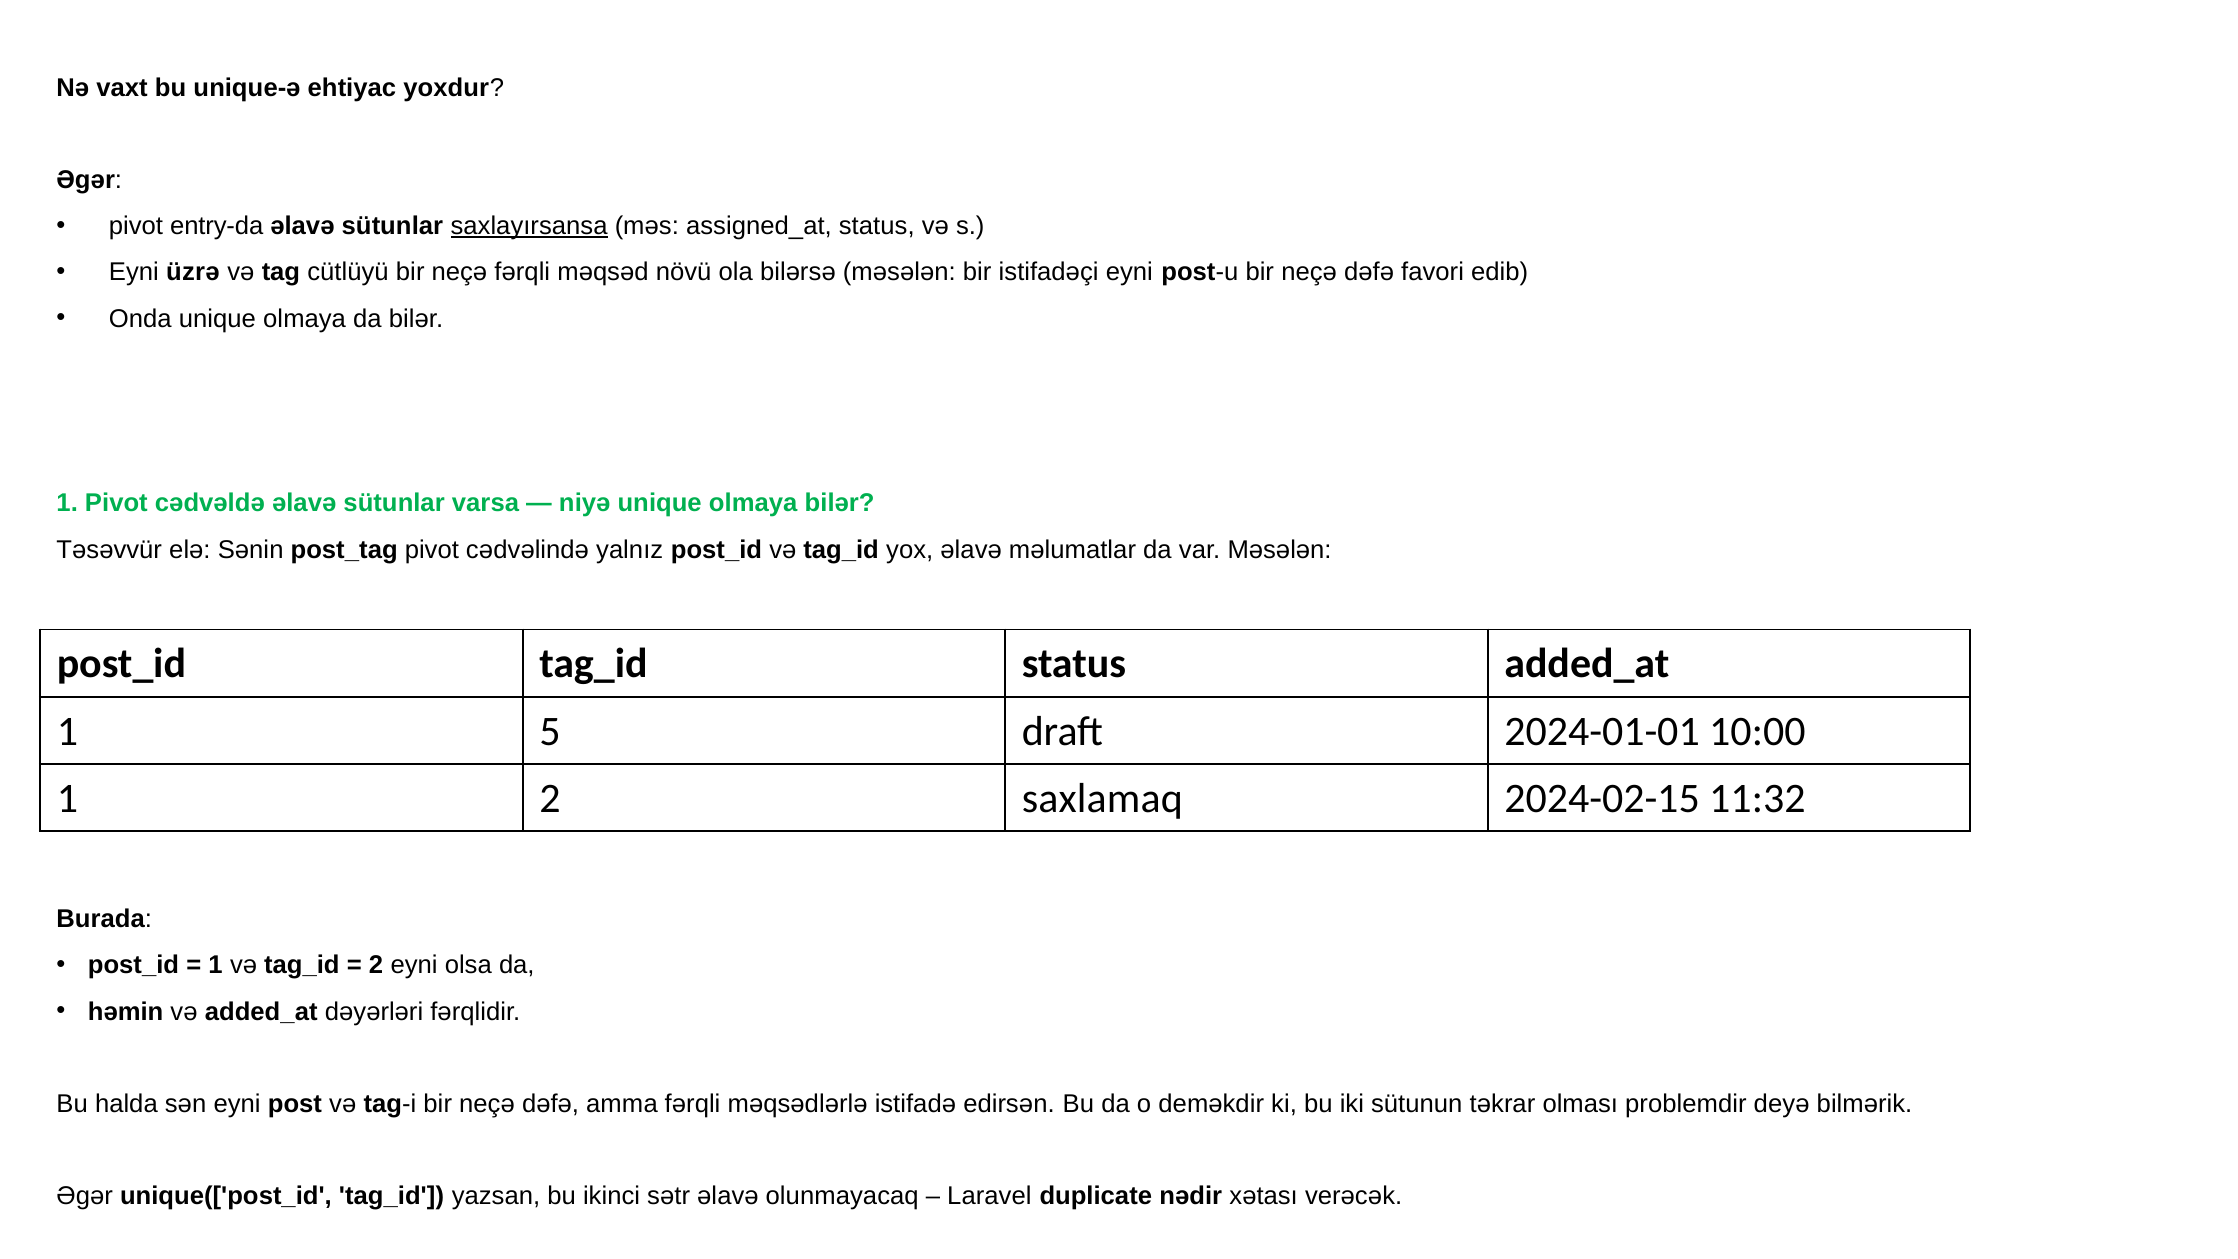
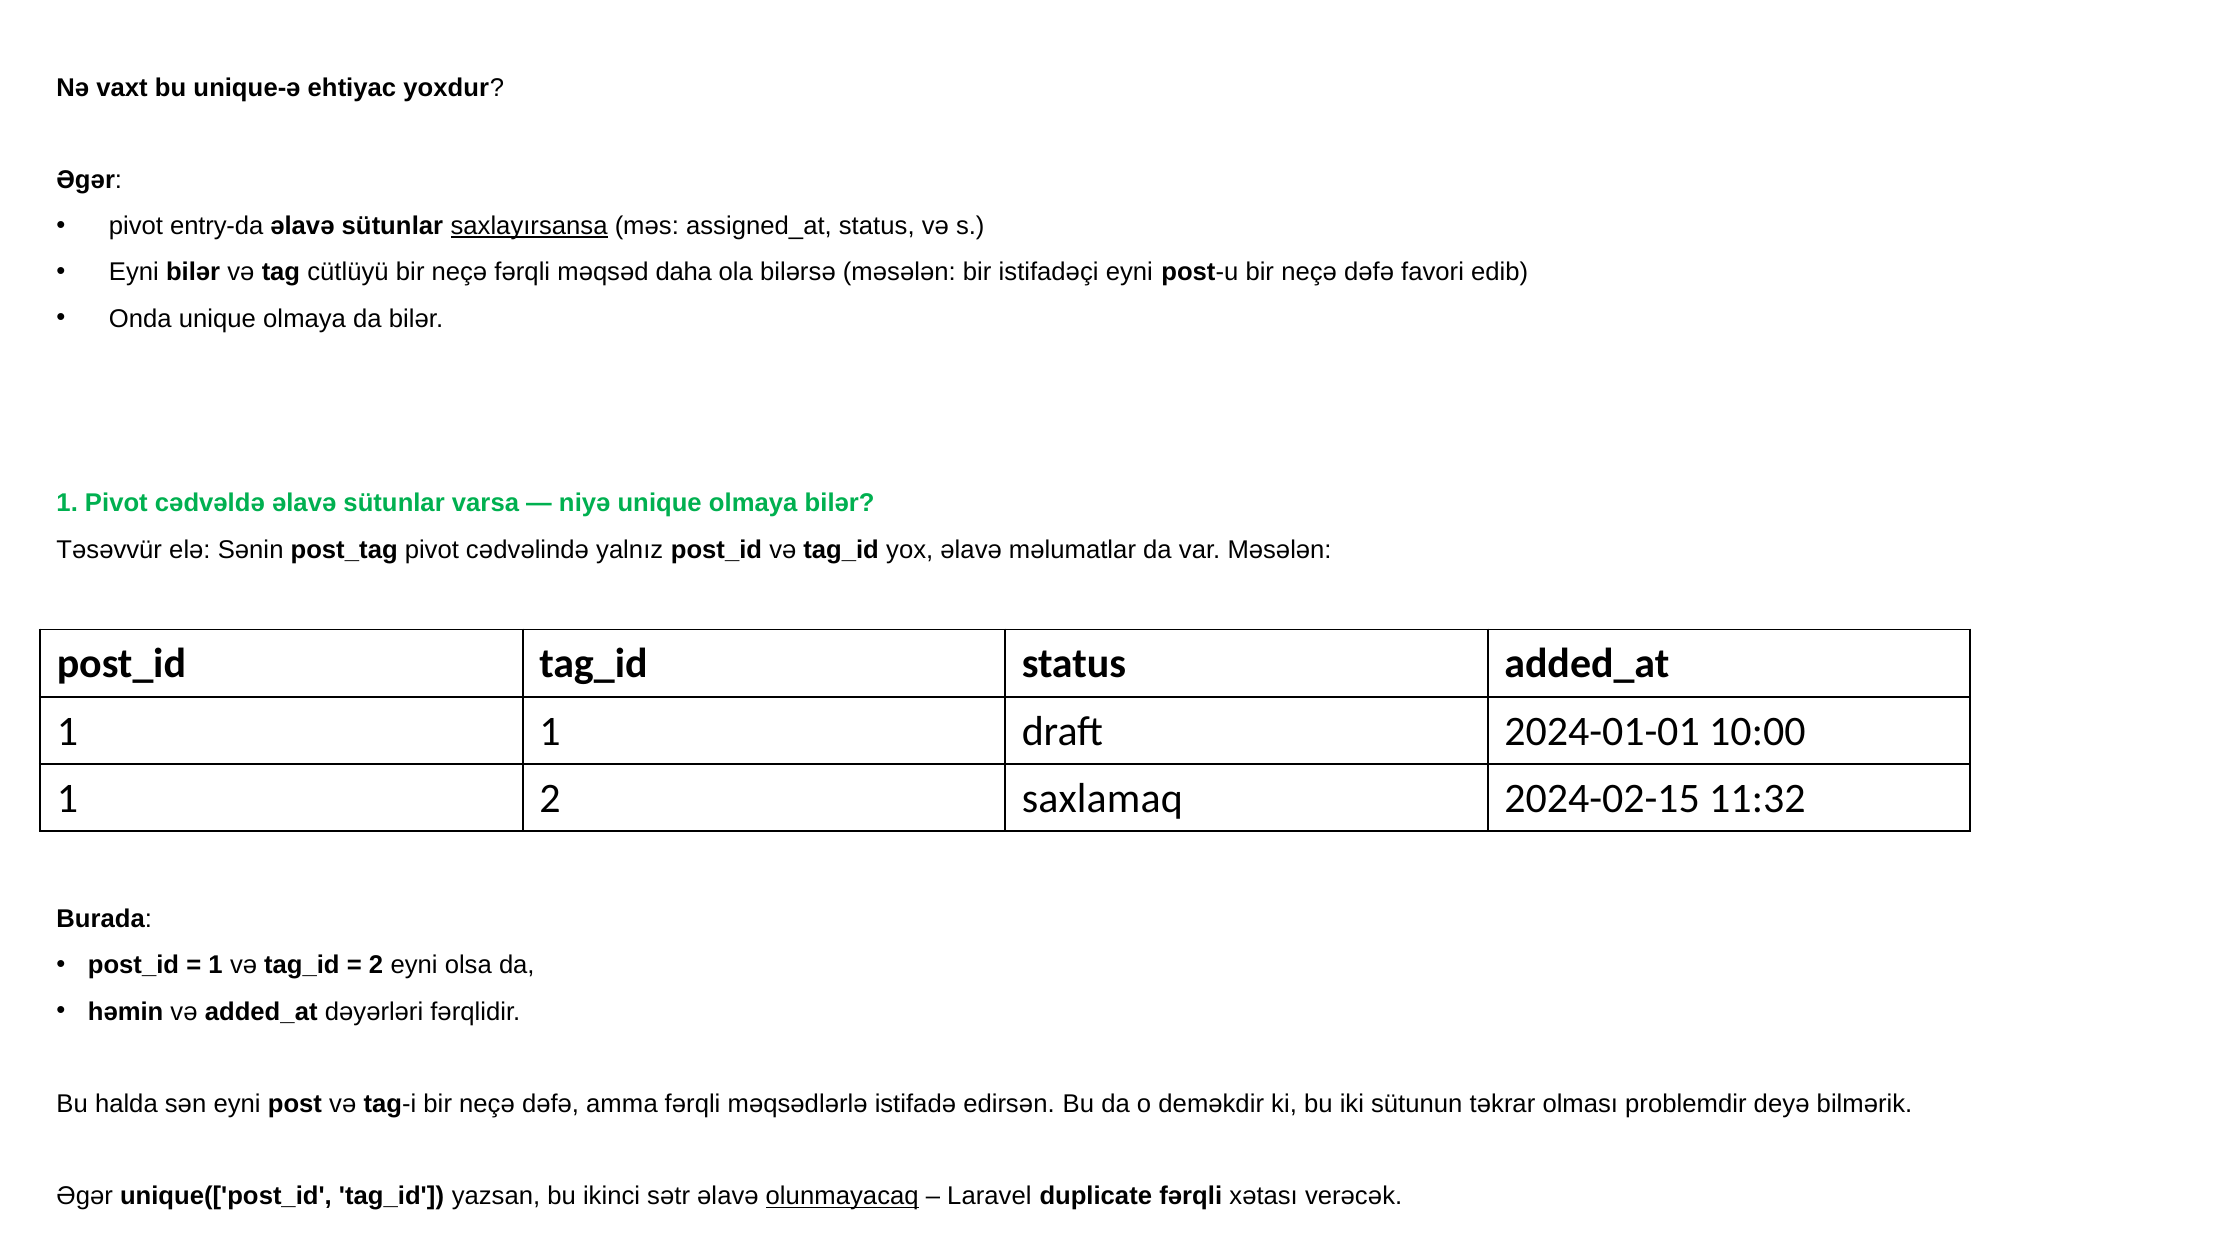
Eyni üzrə: üzrə -> bilər (193, 272)
növü: növü -> daha (684, 272)
1 5: 5 -> 1 (550, 731)
olunmayacaq underline: none -> present (842, 1196)
duplicate nədir: nədir -> fərqli (1191, 1196)
